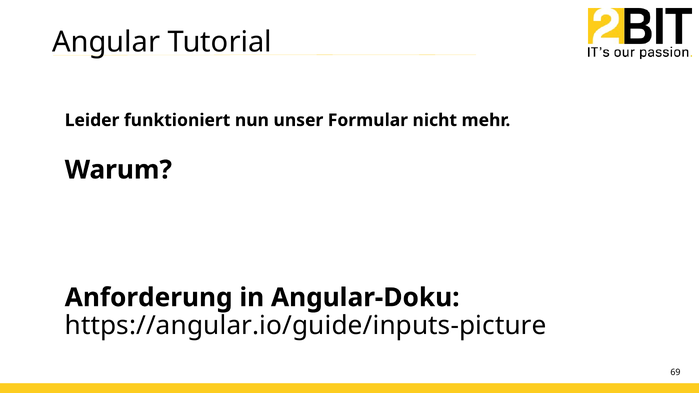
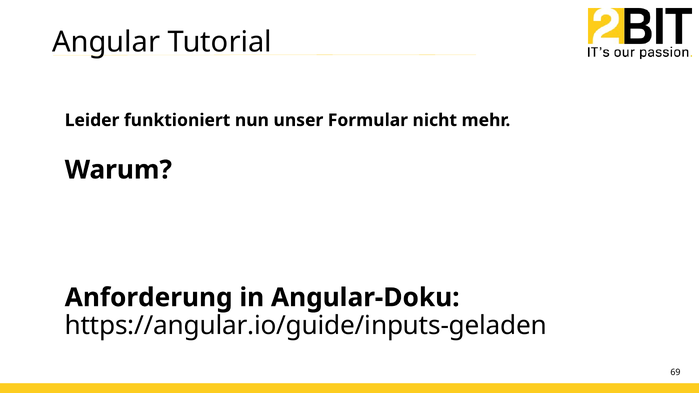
https://angular.io/guide/inputs-picture: https://angular.io/guide/inputs-picture -> https://angular.io/guide/inputs-geladen (306, 326)
